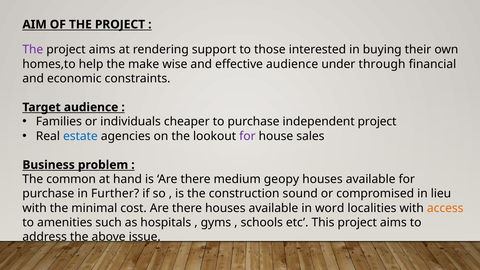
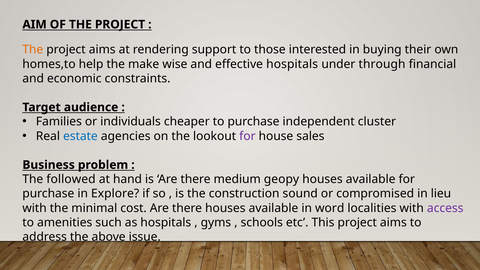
The colour: purple -> orange (33, 50)
effective audience: audience -> hospitals (292, 64)
independent project: project -> cluster (377, 122)
common: common -> followed (71, 179)
Further: Further -> Explore (115, 194)
access colour: orange -> purple (445, 208)
